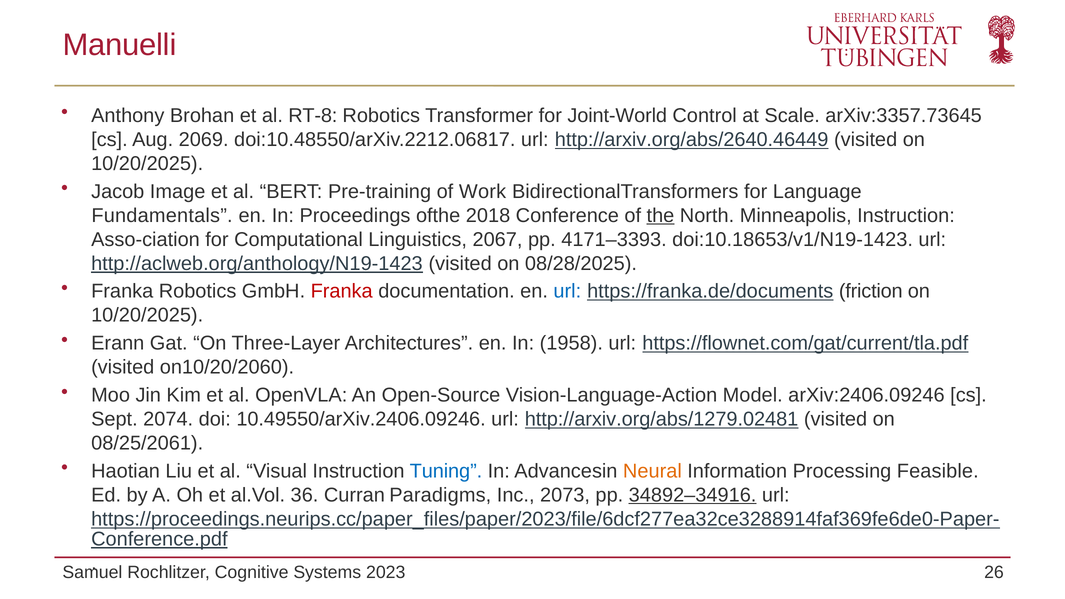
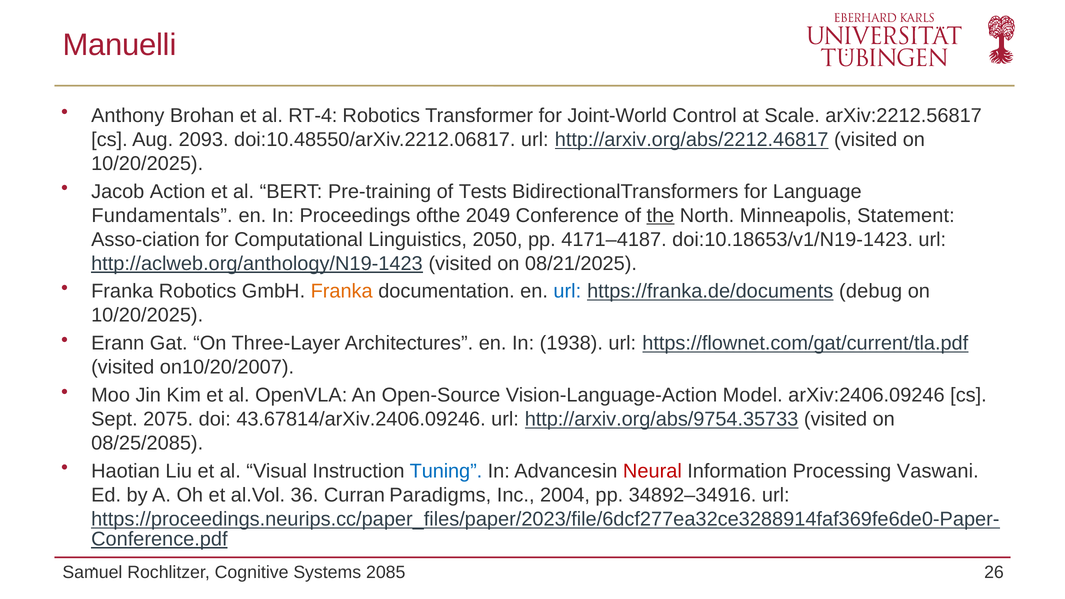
RT-8: RT-8 -> RT-4 (313, 116)
arXiv:3357.73645: arXiv:3357.73645 -> arXiv:2212.56817 (904, 116)
2069: 2069 -> 2093 (204, 140)
http://arxiv.org/abs/2640.46449: http://arxiv.org/abs/2640.46449 -> http://arxiv.org/abs/2212.46817 (692, 140)
Image: Image -> Action (178, 192)
Work: Work -> Tests (483, 192)
2018: 2018 -> 2049 (488, 216)
Minneapolis Instruction: Instruction -> Statement (906, 216)
2067: 2067 -> 2050 (498, 239)
4171–3393: 4171–3393 -> 4171–4187 (614, 239)
08/28/2025: 08/28/2025 -> 08/21/2025 (581, 263)
Franka colour: red -> orange (342, 291)
friction: friction -> debug (871, 291)
1958: 1958 -> 1938 (571, 343)
on10/20/2060: on10/20/2060 -> on10/20/2007 (227, 367)
2074: 2074 -> 2075 (168, 419)
10.49550/arXiv.2406.09246: 10.49550/arXiv.2406.09246 -> 43.67814/arXiv.2406.09246 (361, 419)
http://arxiv.org/abs/1279.02481: http://arxiv.org/abs/1279.02481 -> http://arxiv.org/abs/9754.35733 (662, 419)
08/25/2061: 08/25/2061 -> 08/25/2085 (147, 443)
Neural colour: orange -> red (652, 471)
Feasible: Feasible -> Vaswani (938, 471)
2073: 2073 -> 2004 (565, 495)
34892–34916 underline: present -> none (693, 495)
2023: 2023 -> 2085 (386, 572)
